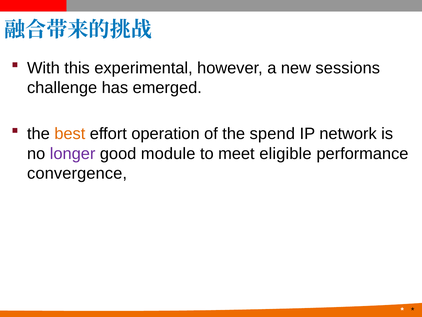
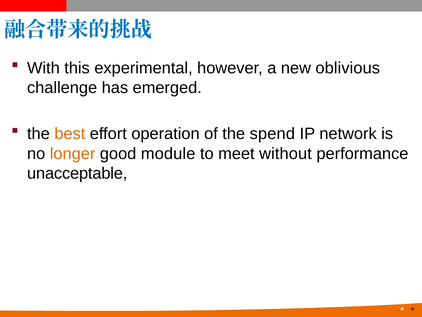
sessions: sessions -> oblivious (348, 68)
longer colour: purple -> orange (73, 153)
eligible: eligible -> without (285, 153)
convergence: convergence -> unacceptable (77, 173)
